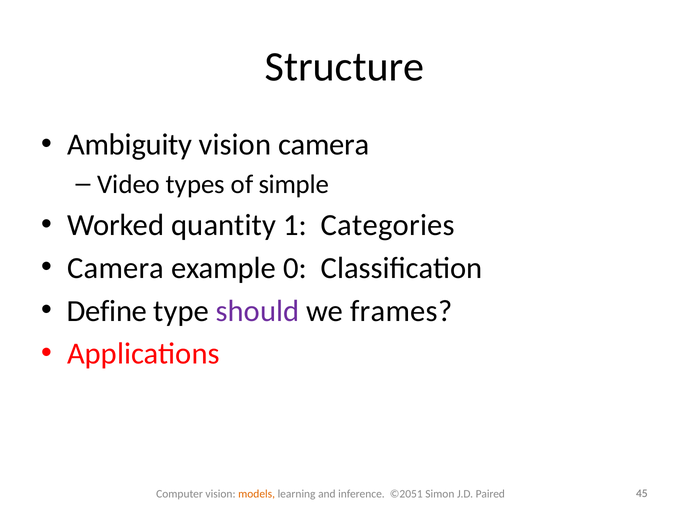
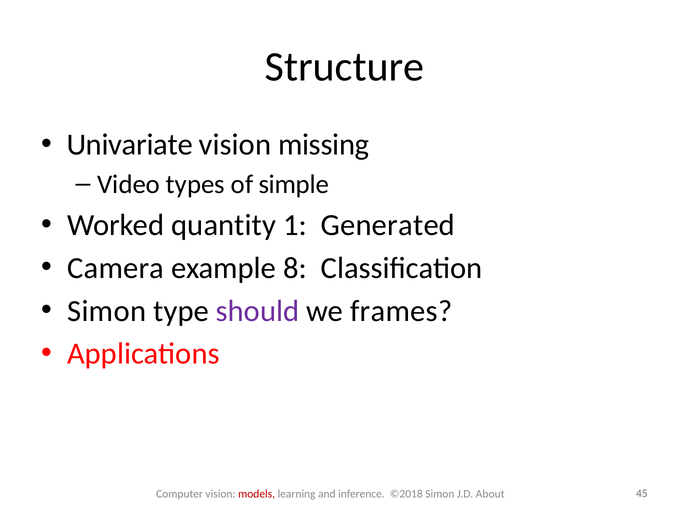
Ambiguity: Ambiguity -> Univariate (130, 145)
vision camera: camera -> missing (324, 145)
Categories: Categories -> Generated (388, 225)
0: 0 -> 8 (295, 268)
Define: Define -> Simon (107, 311)
models colour: orange -> red (257, 493)
©2051: ©2051 -> ©2018 (406, 493)
Paired: Paired -> About (490, 493)
